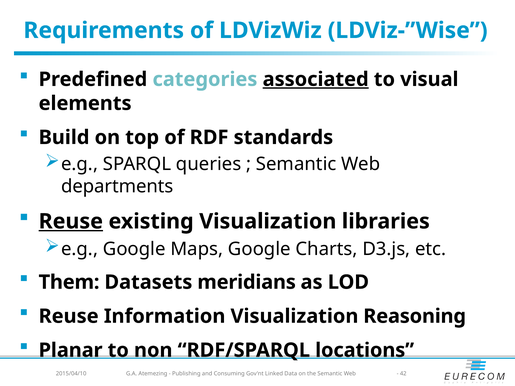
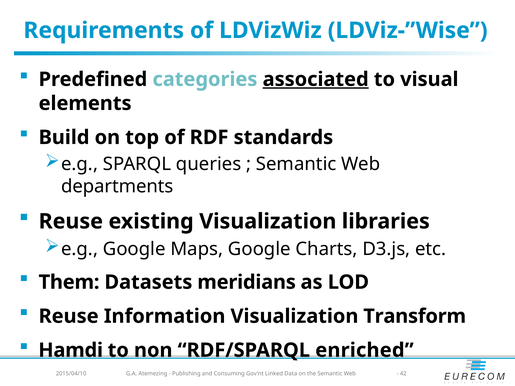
Reuse underline: present -> none (71, 222)
Reasoning: Reasoning -> Transform (415, 316)
Planar: Planar -> Hamdi (71, 350)
locations: locations -> enriched (364, 350)
